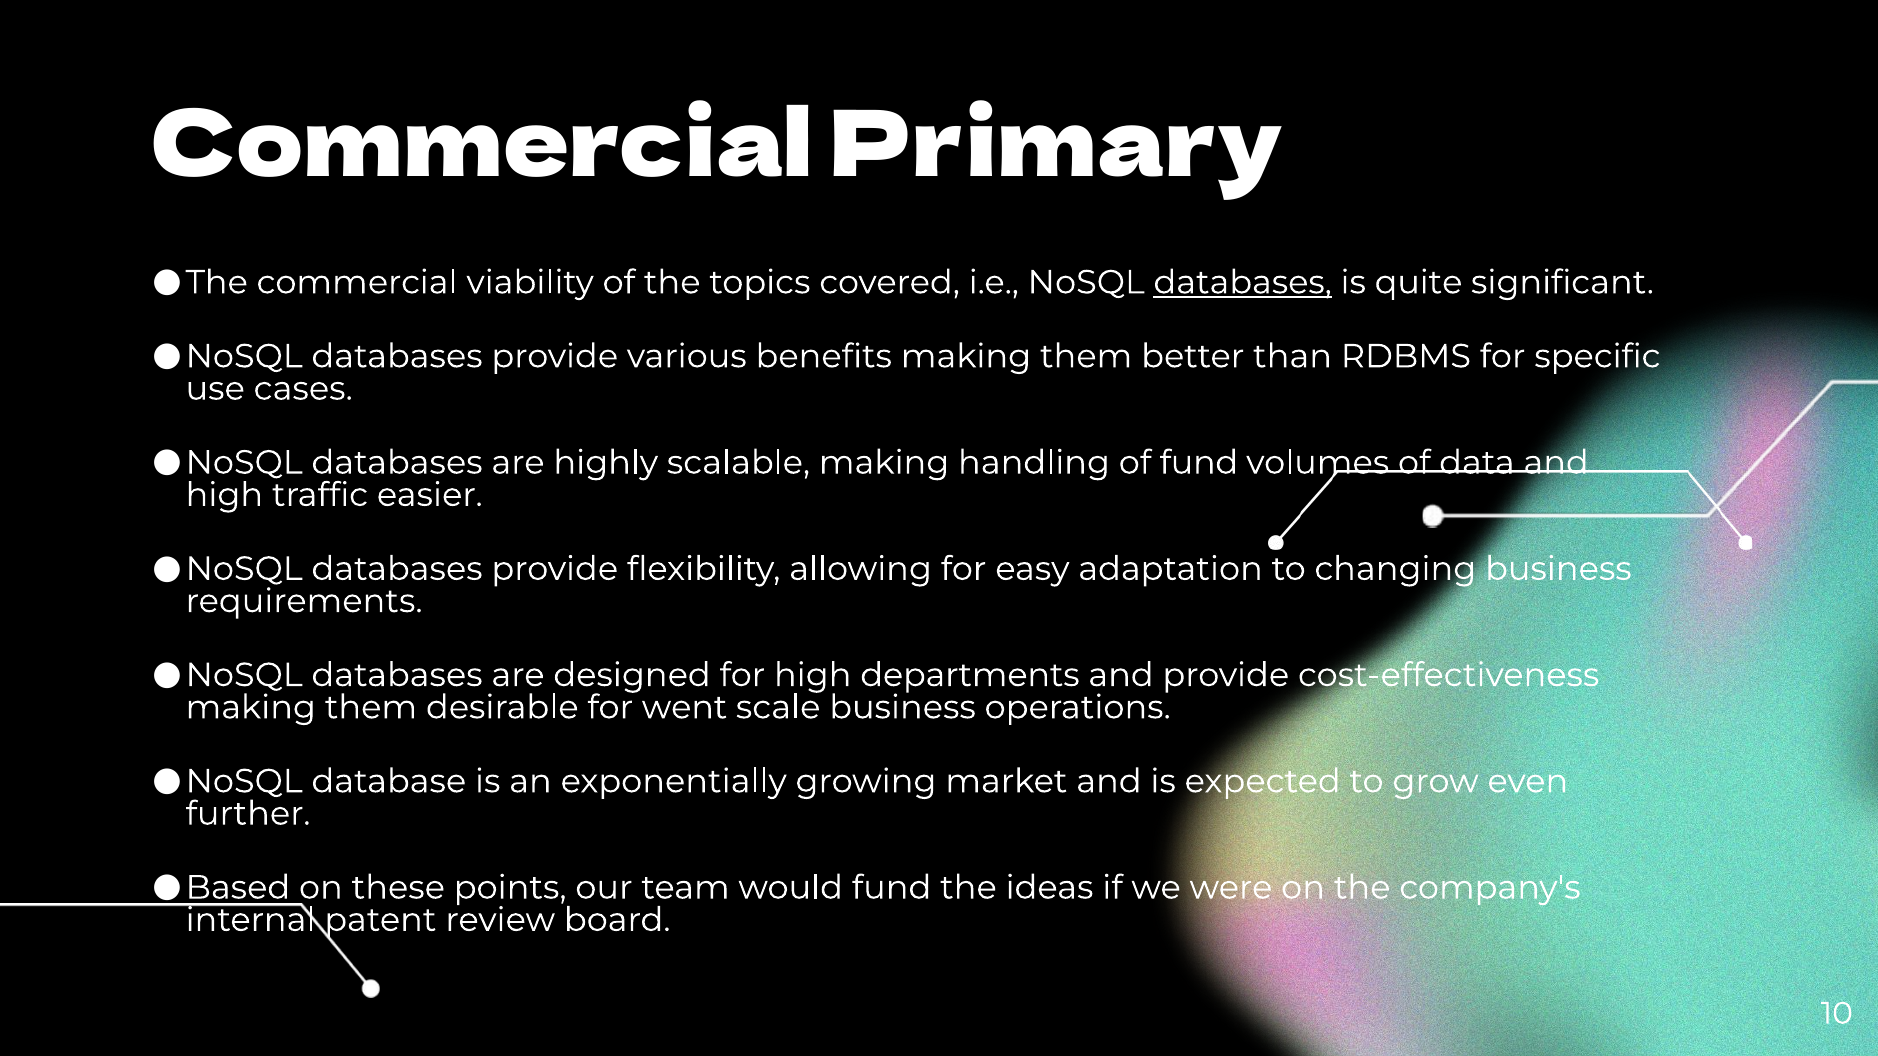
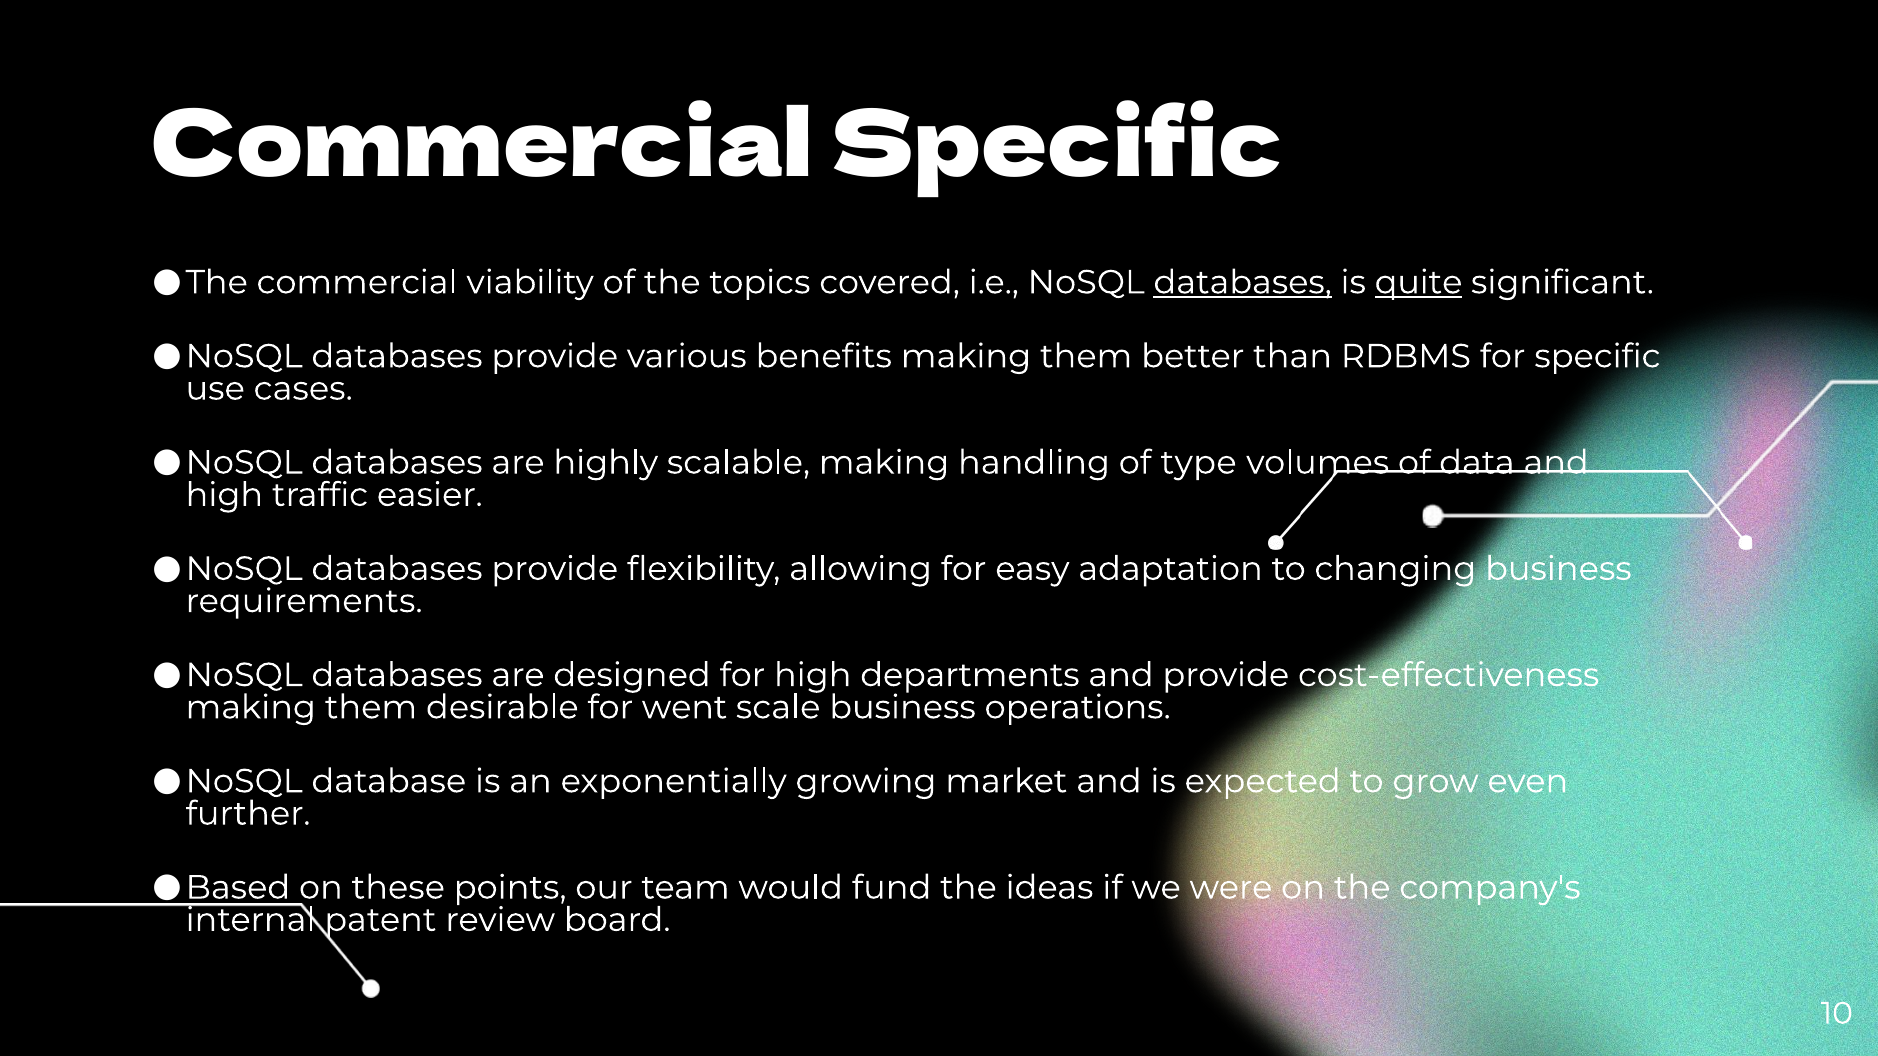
Commercial Primary: Primary -> Specific (1057, 147)
quite underline: none -> present (1419, 282)
of fund: fund -> type (1199, 463)
